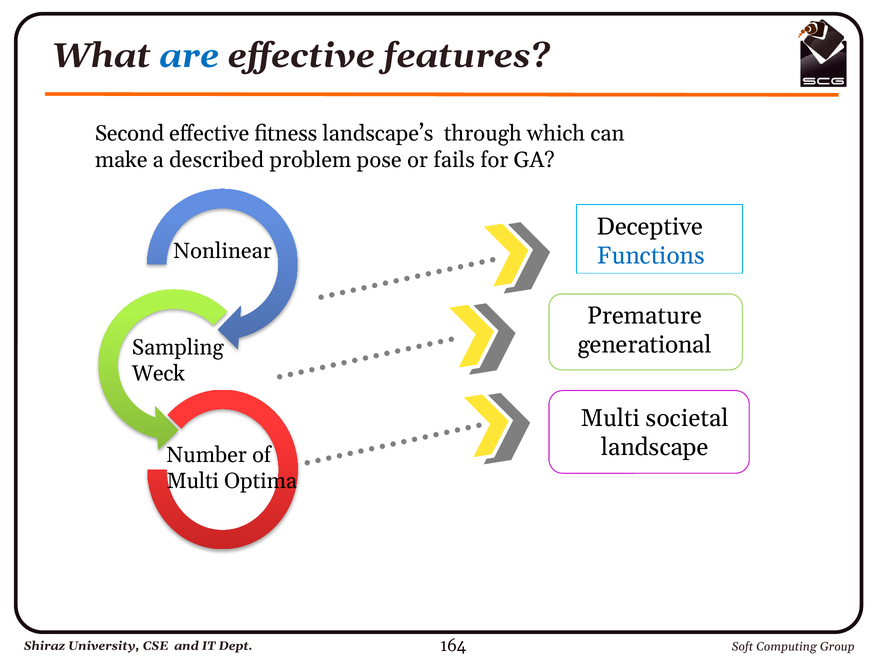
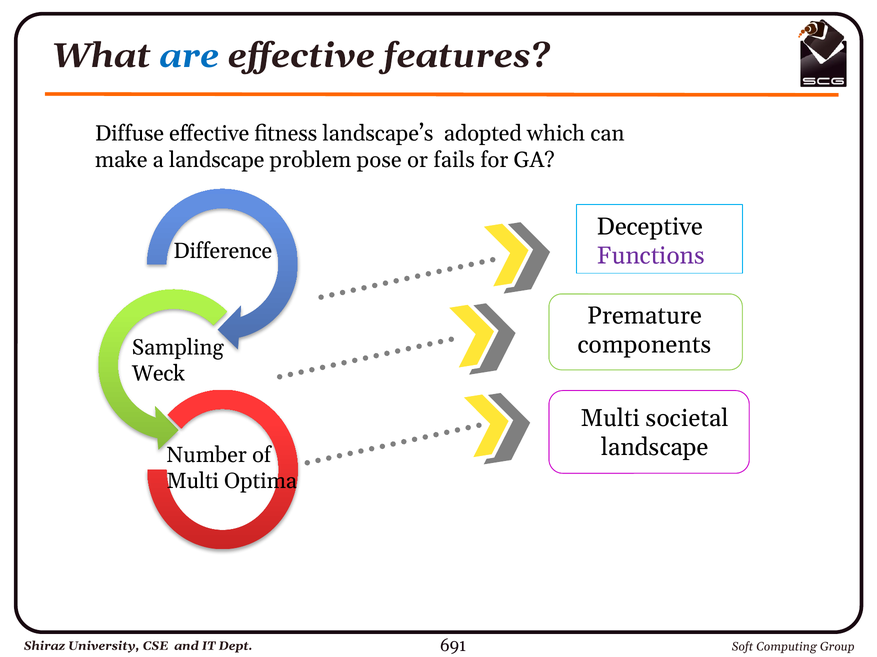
Second: Second -> Diffuse (129, 134)
through: through -> adopted (483, 134)
a described: described -> landscape (217, 160)
Nonlinear: Nonlinear -> Difference (223, 251)
Functions colour: blue -> purple (651, 256)
generational: generational -> components (644, 345)
164: 164 -> 691 (453, 647)
